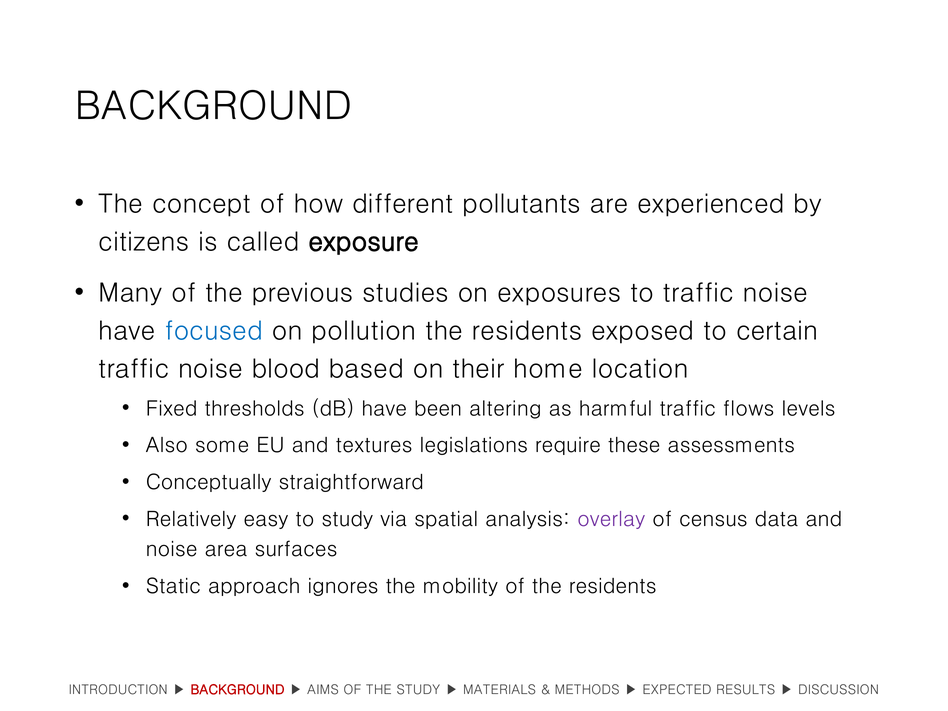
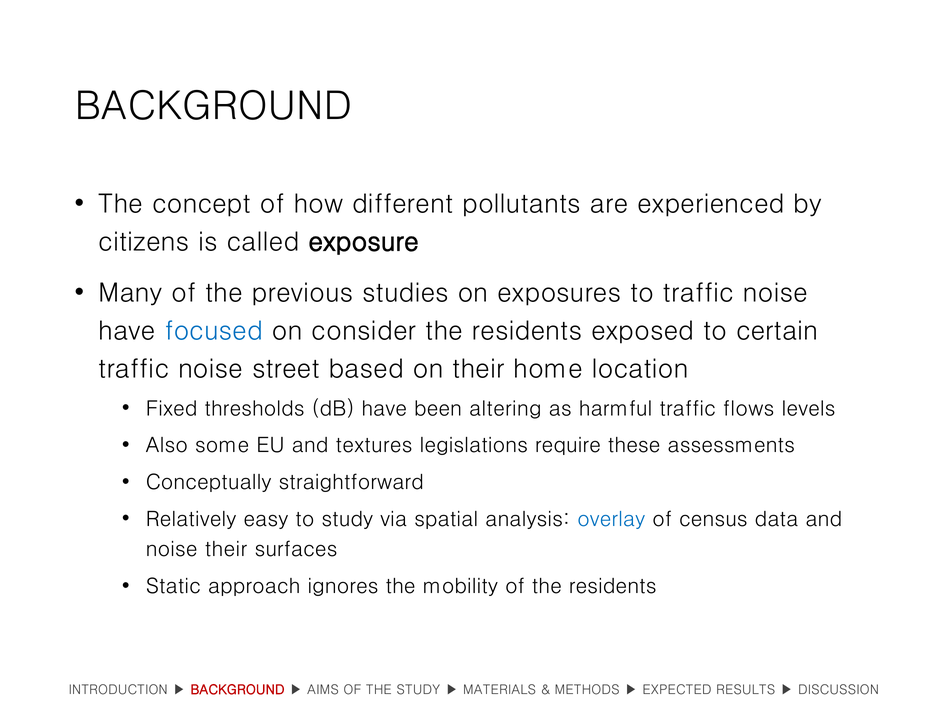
pollution: pollution -> consider (364, 331)
blood: blood -> street (286, 369)
overlay colour: purple -> blue (611, 519)
noise area: area -> their (226, 549)
